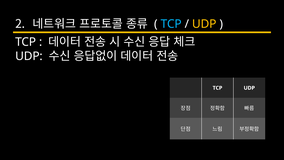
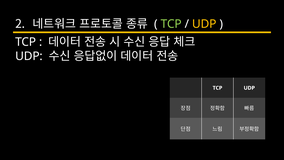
TCP colour: light blue -> light green (171, 24)
